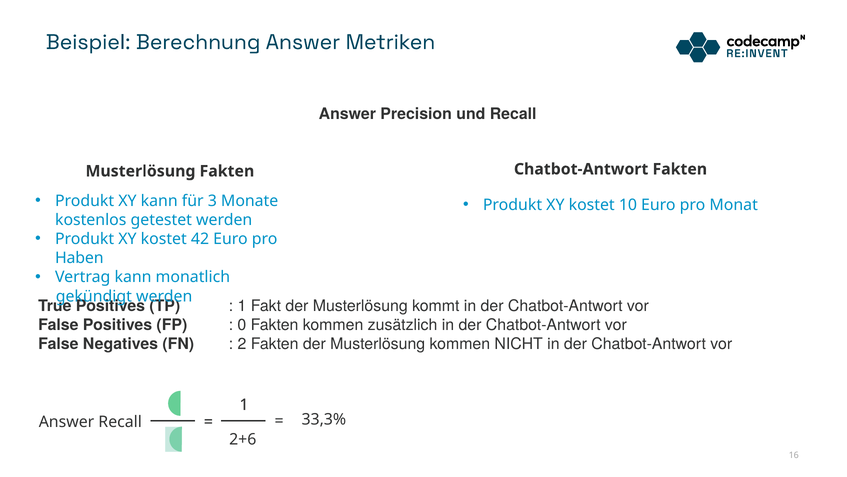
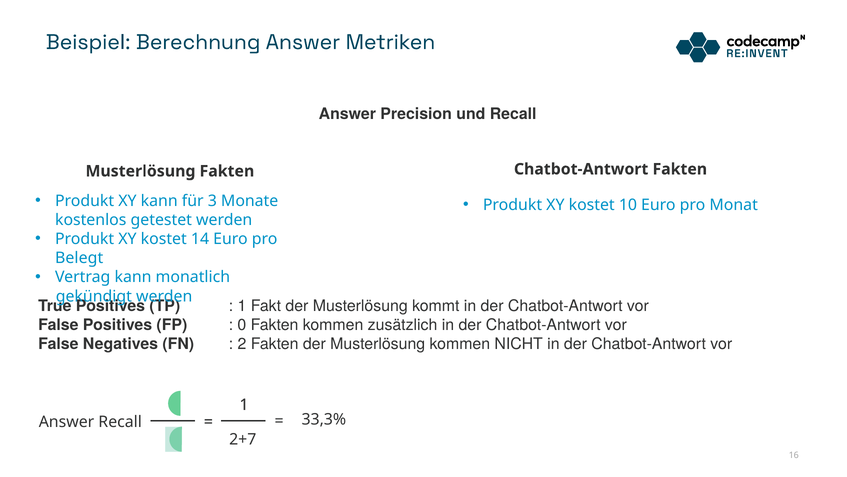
42: 42 -> 14 (200, 239)
Haben: Haben -> Belegt (79, 258)
2+6: 2+6 -> 2+7 (243, 439)
